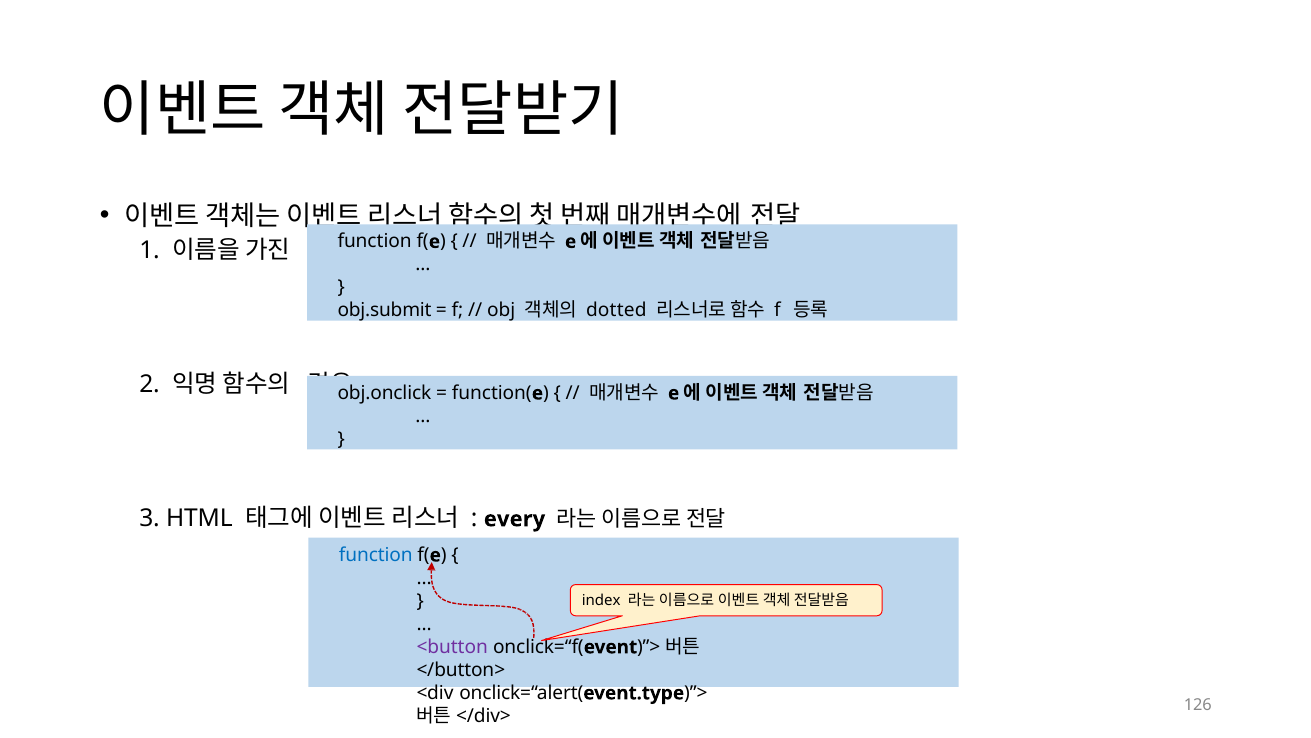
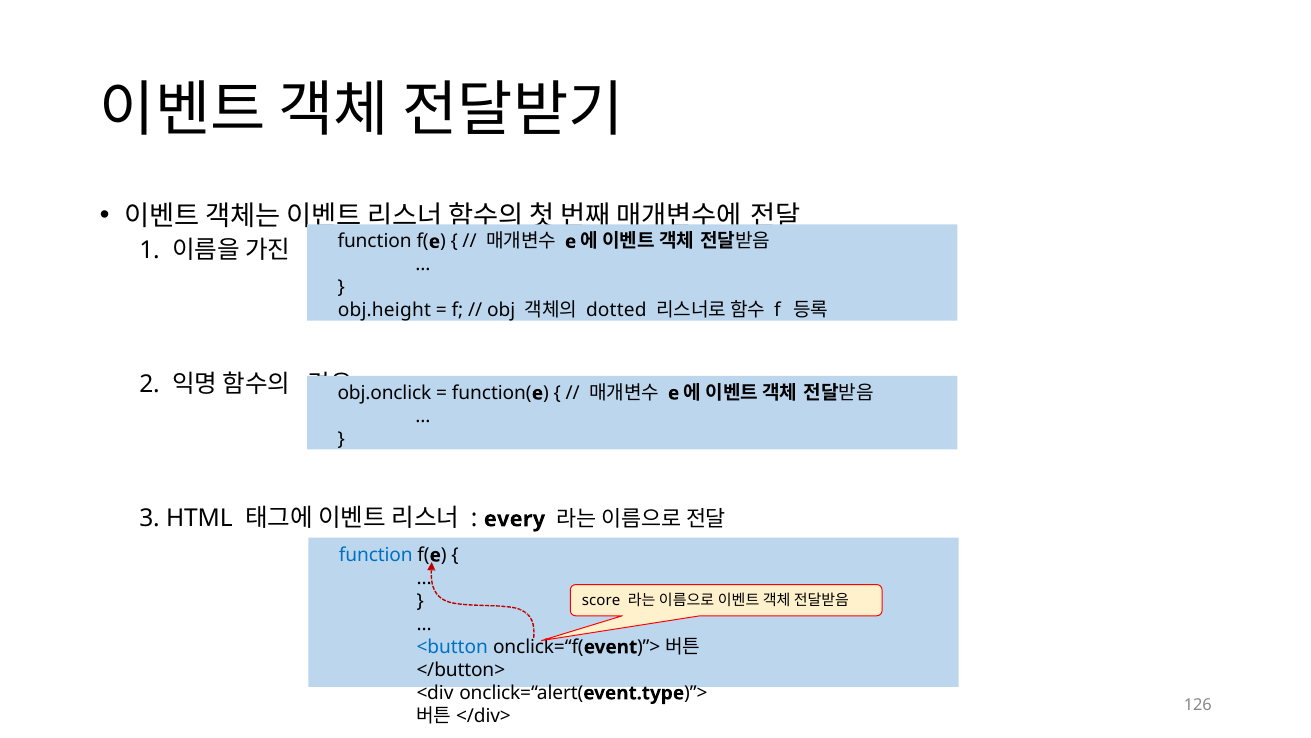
obj.submit: obj.submit -> obj.height (384, 310)
index: index -> score (601, 601)
<button colour: purple -> blue (452, 647)
